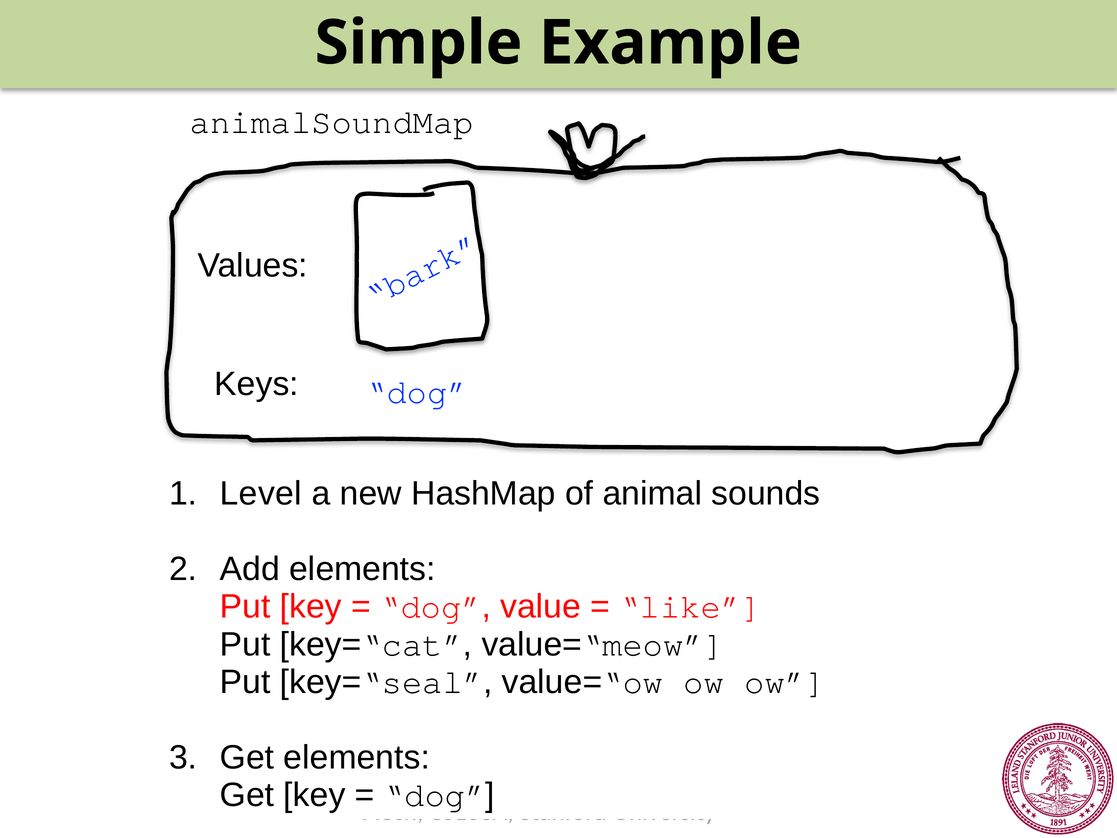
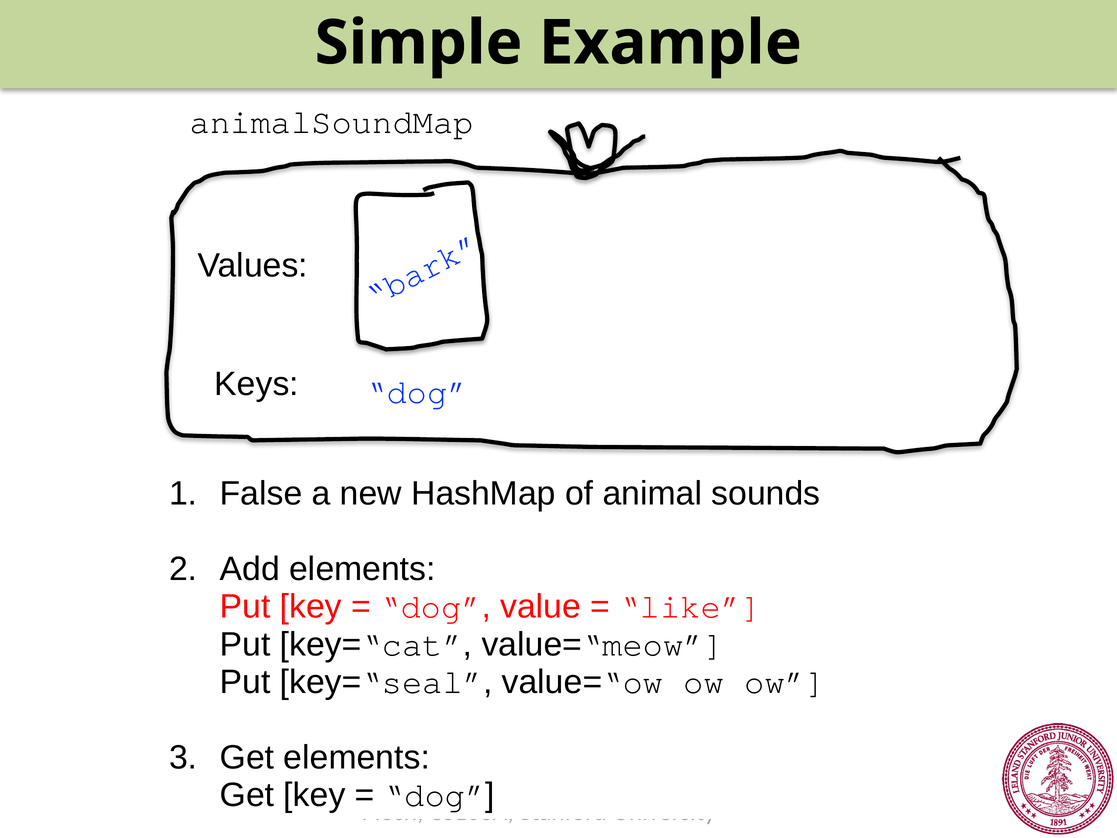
Level: Level -> False (261, 493)
